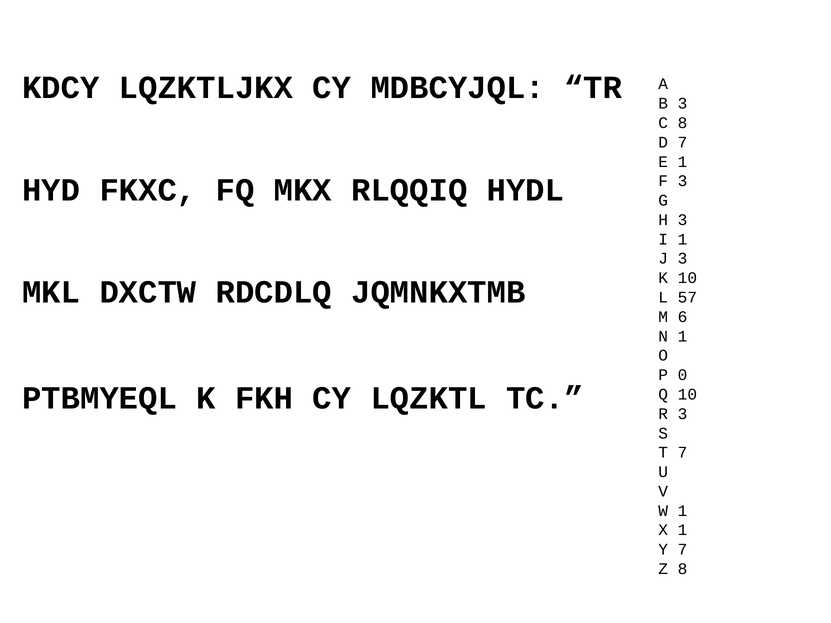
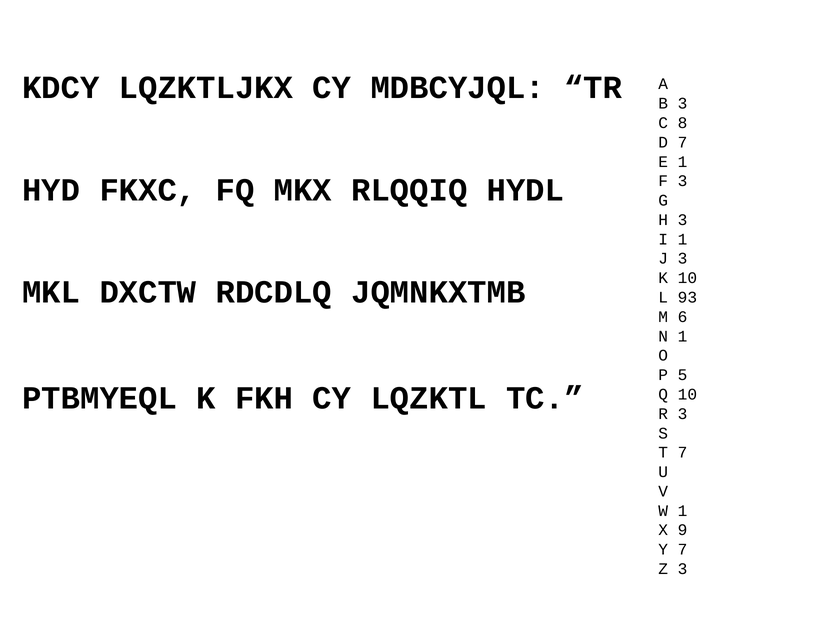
57: 57 -> 93 (687, 298)
0: 0 -> 5 (683, 375)
X 1: 1 -> 9 (683, 530)
Z 8: 8 -> 3 (683, 569)
